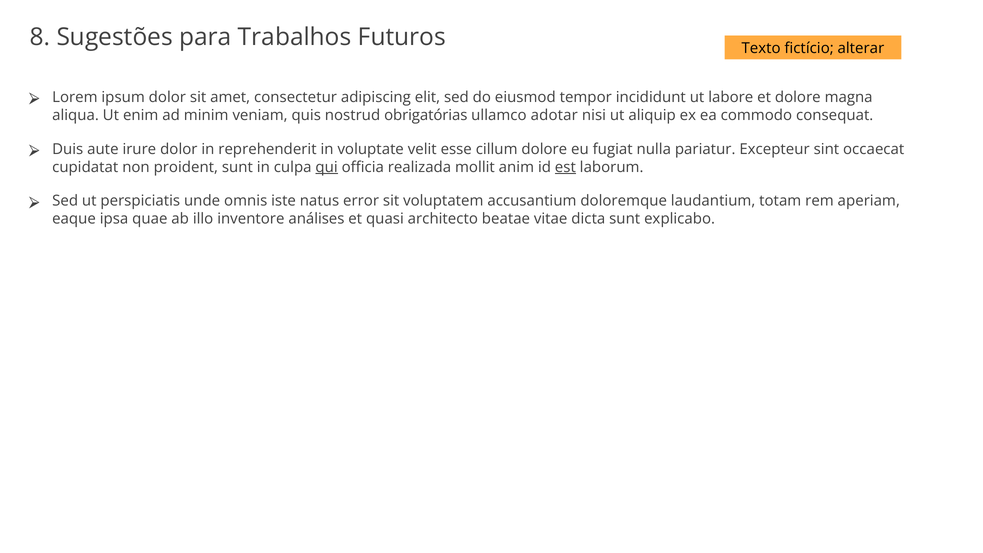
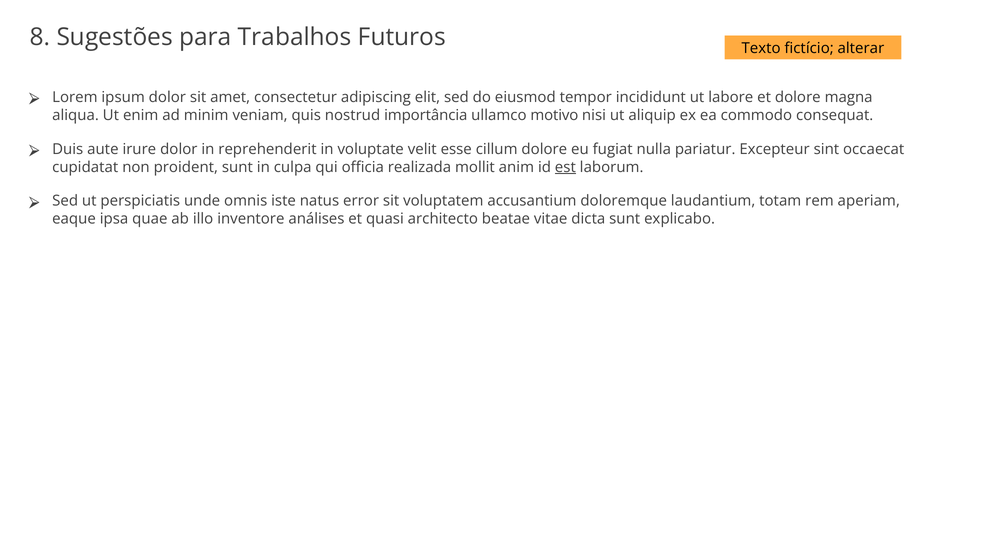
obrigatórias: obrigatórias -> importância (426, 115)
adotar: adotar -> motivo (554, 115)
qui underline: present -> none (327, 167)
